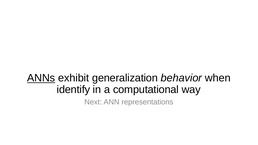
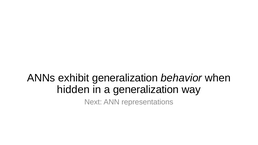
ANNs underline: present -> none (41, 78)
identify: identify -> hidden (73, 90)
a computational: computational -> generalization (146, 90)
